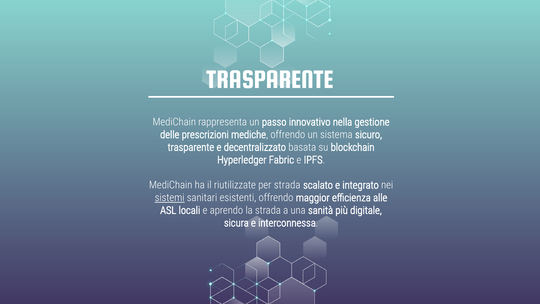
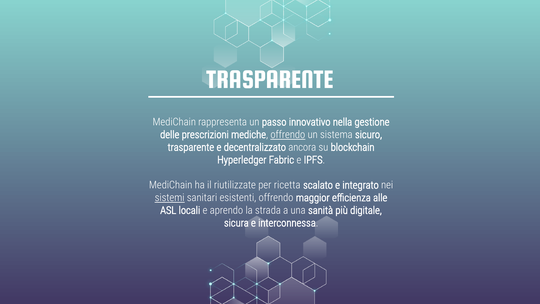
offrendo underline: none -> present (288, 135)
basata: basata -> ancora (302, 147)
per strada: strada -> ricetta (287, 185)
